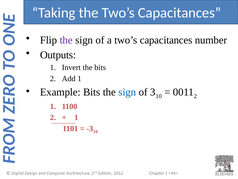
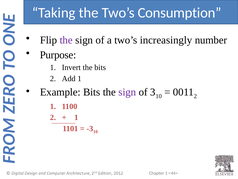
the Two’s Capacitances: Capacitances -> Consumption (179, 13)
a two’s capacitances: capacitances -> increasingly (166, 40)
Outputs: Outputs -> Purpose (58, 55)
sign colour: blue -> purple (127, 92)
